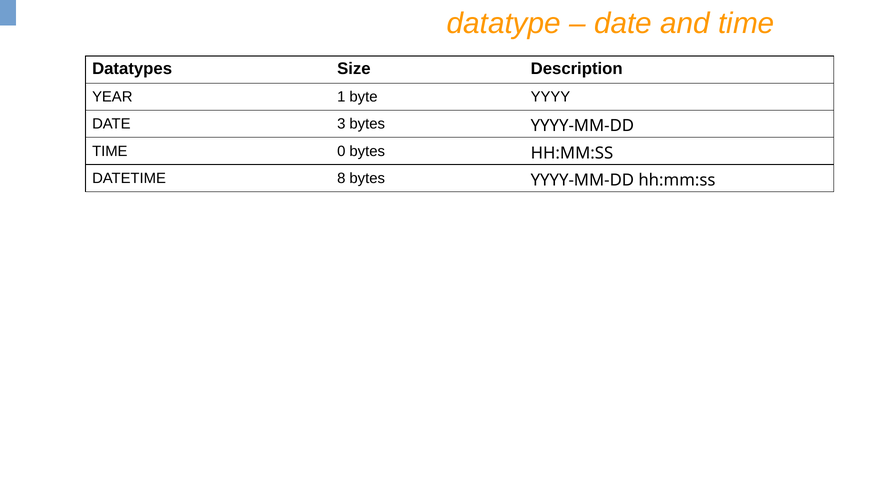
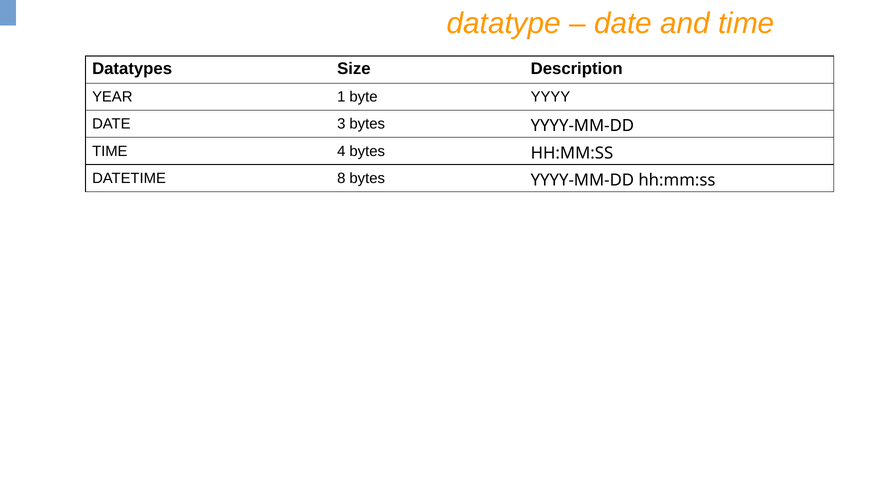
0: 0 -> 4 (341, 151)
